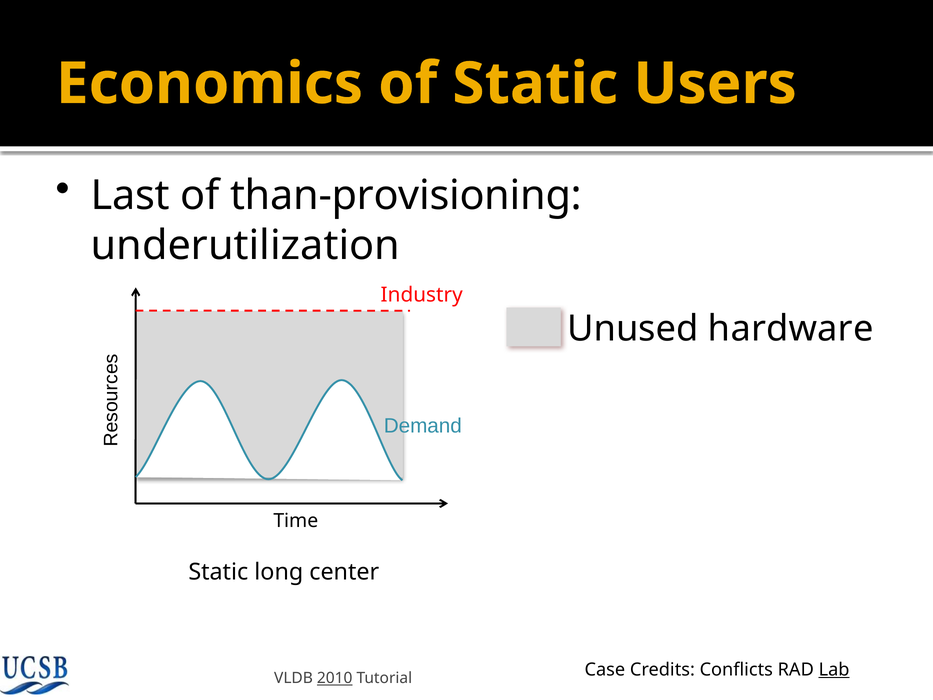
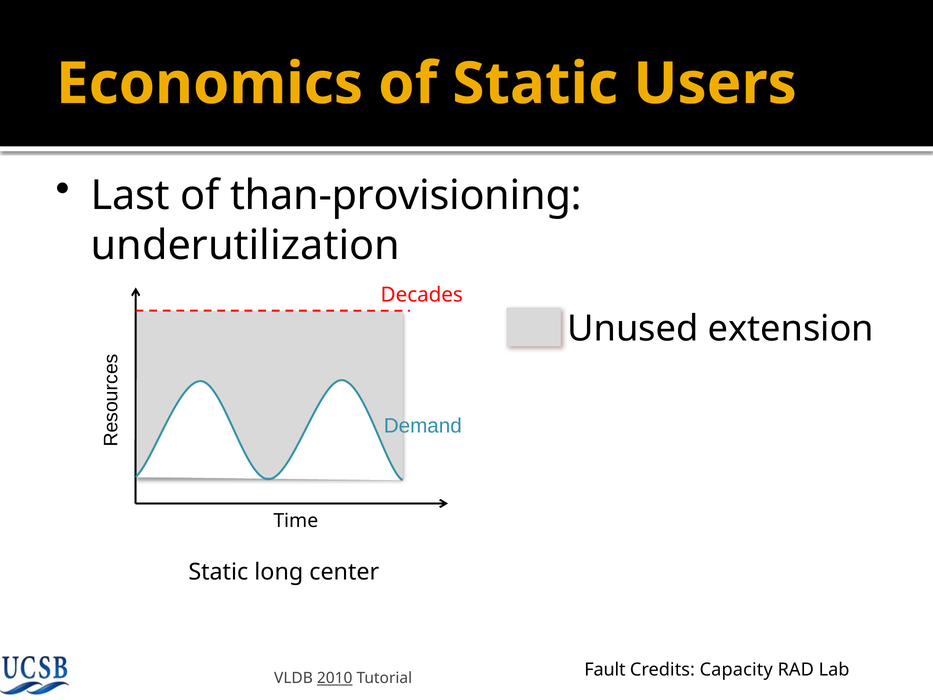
Industry: Industry -> Decades (422, 295)
hardware: hardware -> extension (791, 329)
Case: Case -> Fault (605, 670)
Conflicts: Conflicts -> Capacity (736, 670)
Lab underline: present -> none (834, 670)
